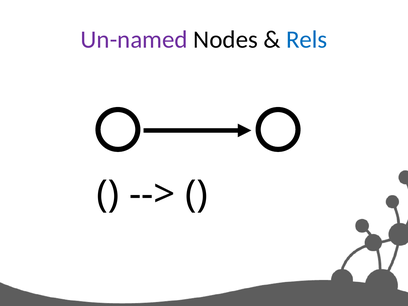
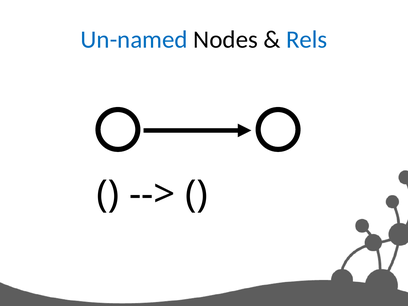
Un-named colour: purple -> blue (134, 39)
